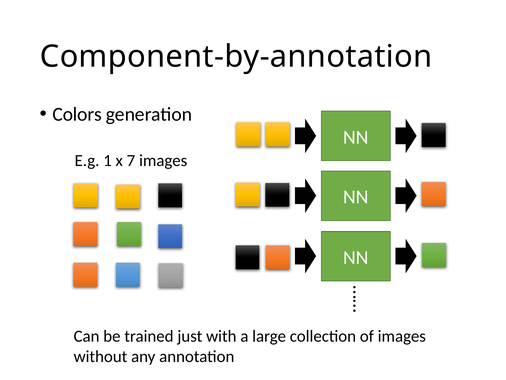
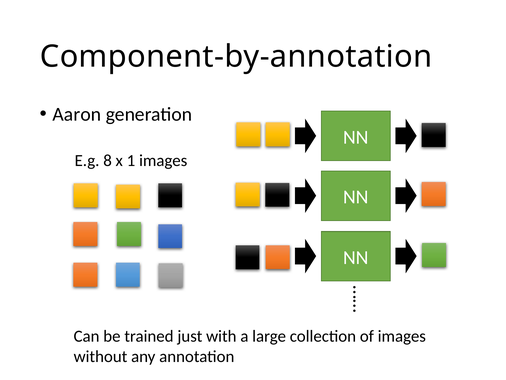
Colors: Colors -> Aaron (77, 114)
1: 1 -> 8 (108, 160)
7: 7 -> 1 (131, 160)
